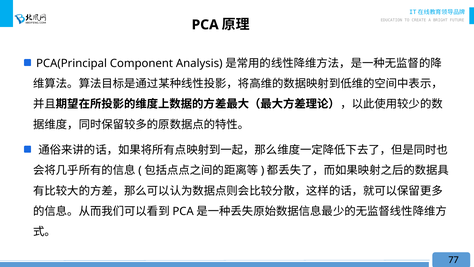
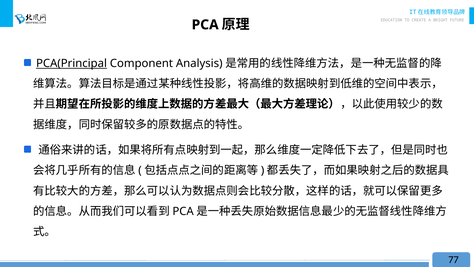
PCA(Principal underline: none -> present (72, 63)
